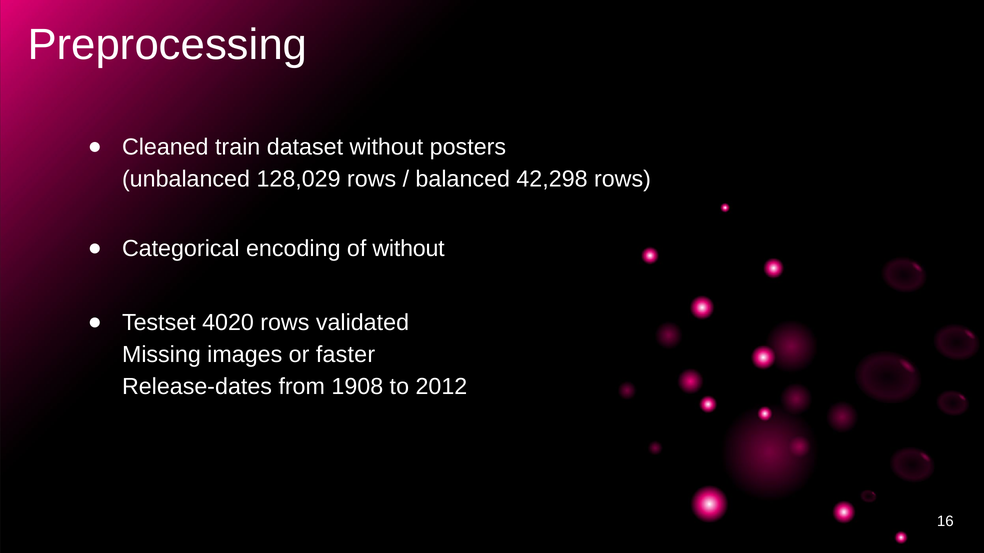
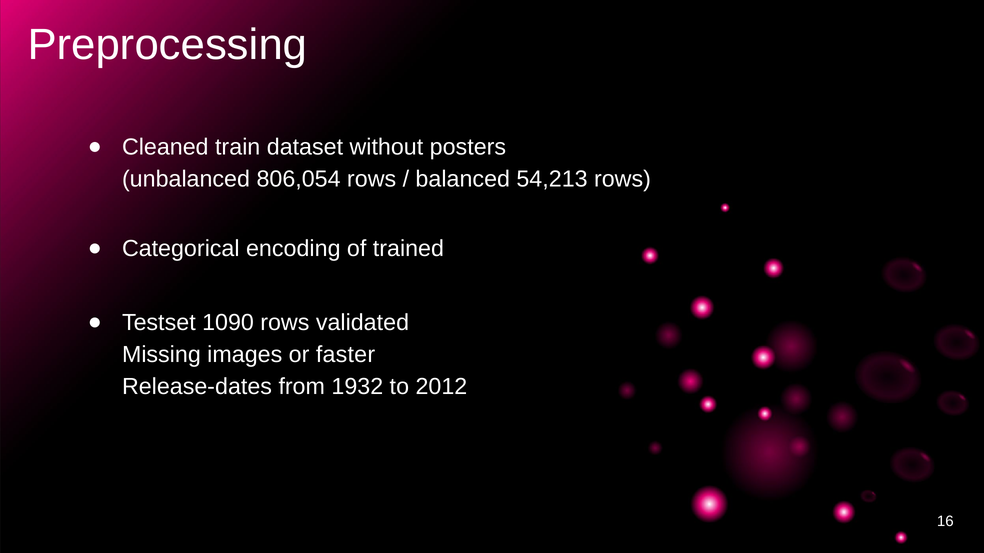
128,029: 128,029 -> 806,054 (299, 179)
42,298: 42,298 -> 54,213 (552, 179)
of without: without -> trained (408, 249)
4020: 4020 -> 1090 (228, 323)
1908: 1908 -> 1932 (357, 387)
